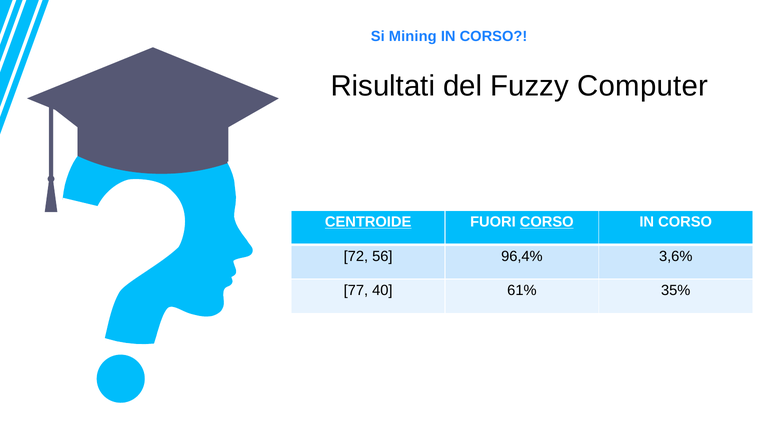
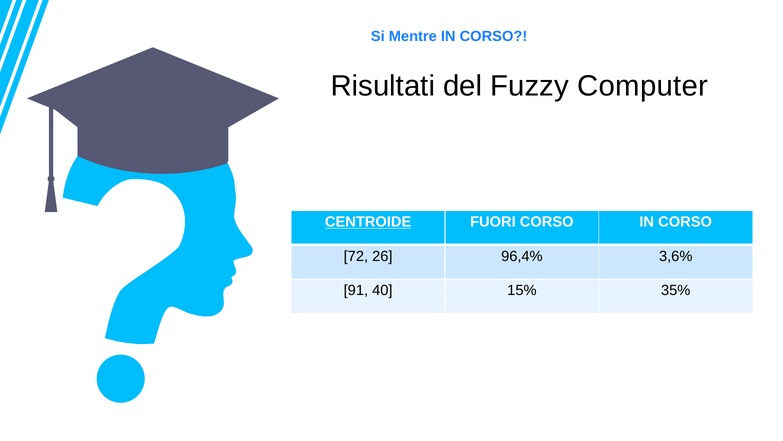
Mining: Mining -> Mentre (413, 36)
CORSO underline: present -> none (547, 222)
56: 56 -> 26 (382, 256)
77: 77 -> 91 (356, 290)
61%: 61% -> 15% (522, 290)
